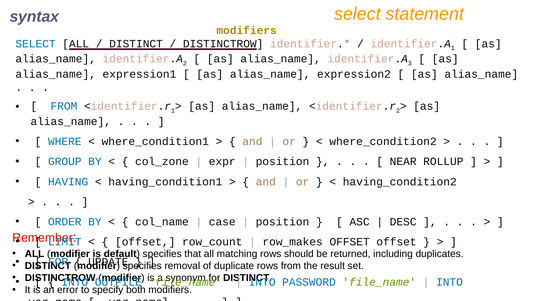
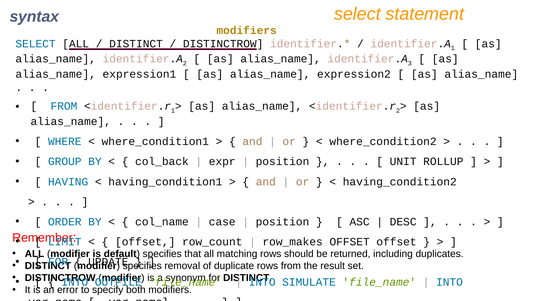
col_zone: col_zone -> col_back (162, 162)
NEAR: NEAR -> UNIT (403, 162)
PASSWORD: PASSWORD -> SIMULATE (309, 282)
